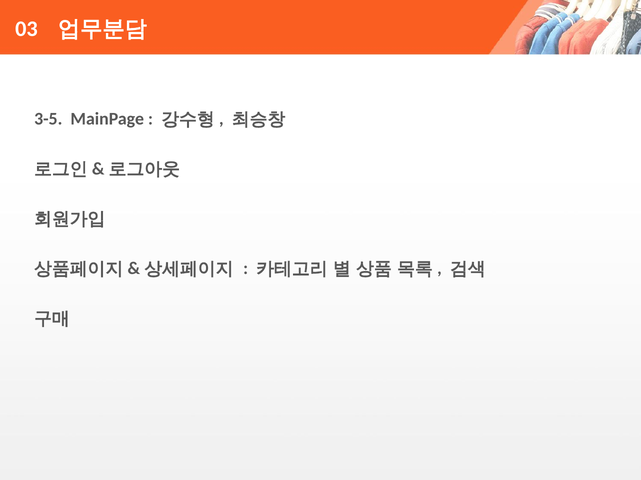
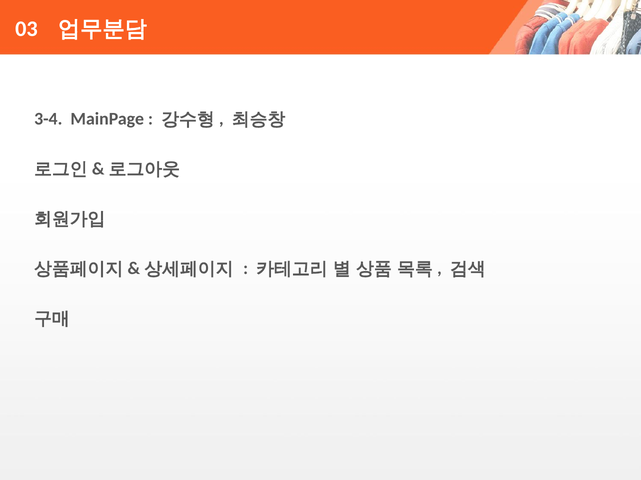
3-5: 3-5 -> 3-4 (48, 119)
